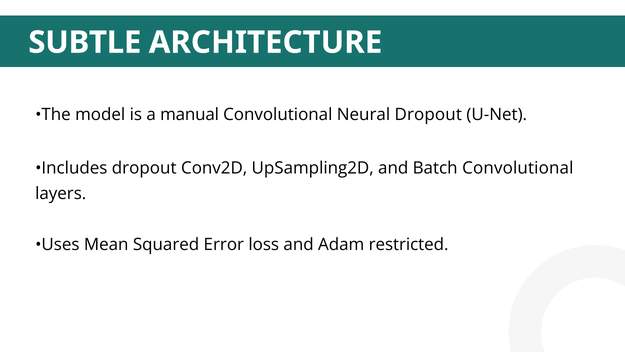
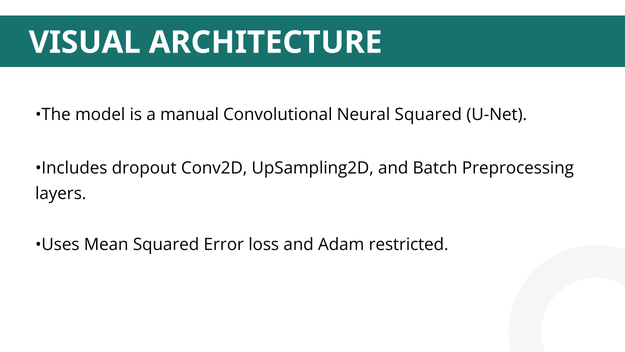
SUBTLE: SUBTLE -> VISUAL (85, 42)
Neural Dropout: Dropout -> Squared (428, 114)
Batch Convolutional: Convolutional -> Preprocessing (518, 168)
